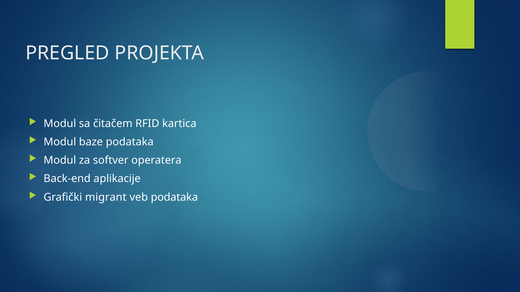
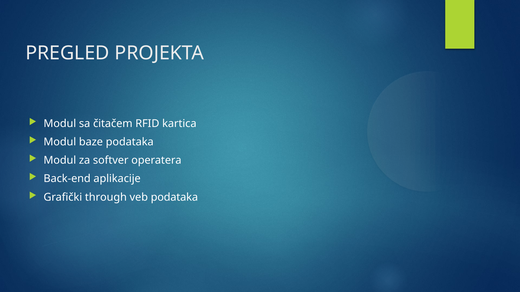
migrant: migrant -> through (106, 197)
